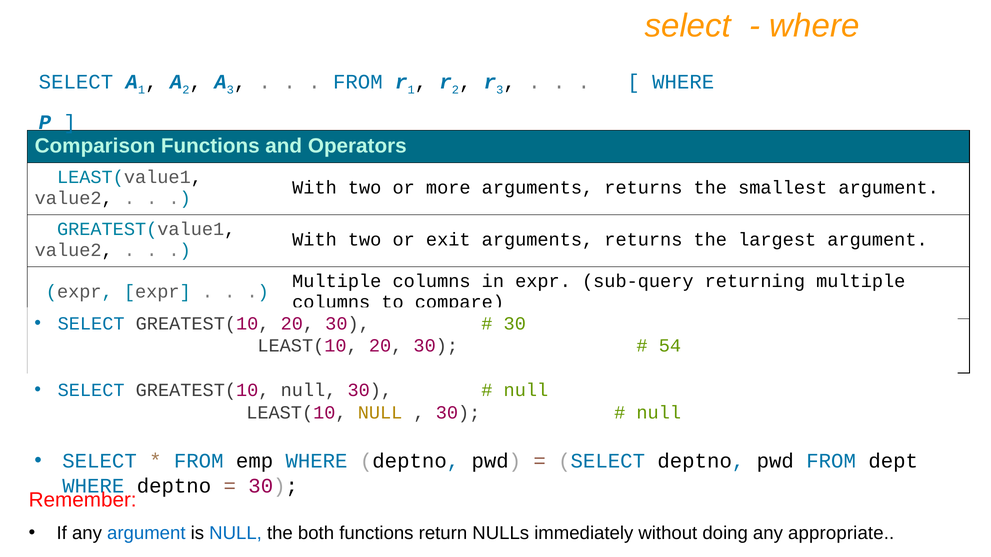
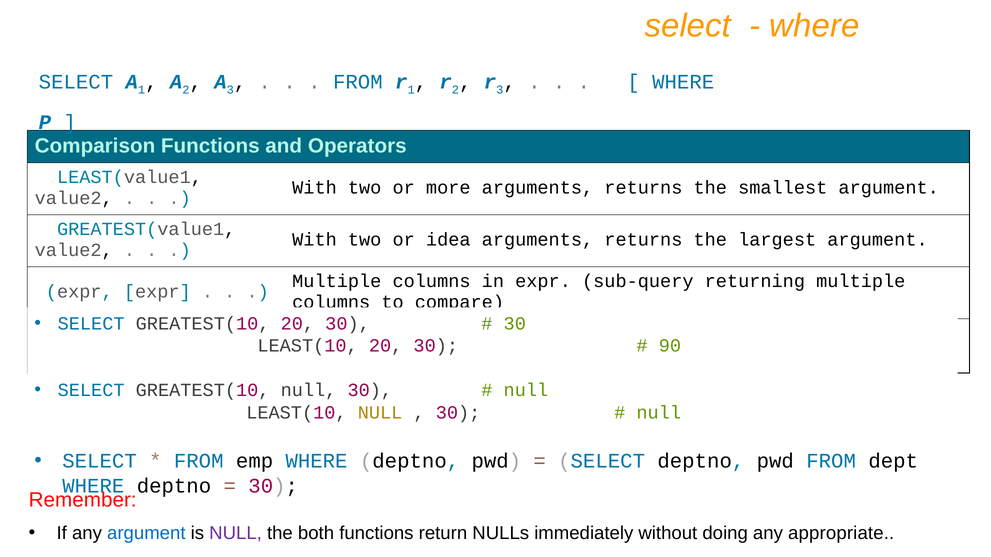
exit: exit -> idea (448, 240)
54: 54 -> 90 (670, 346)
NULL colour: blue -> purple (236, 534)
